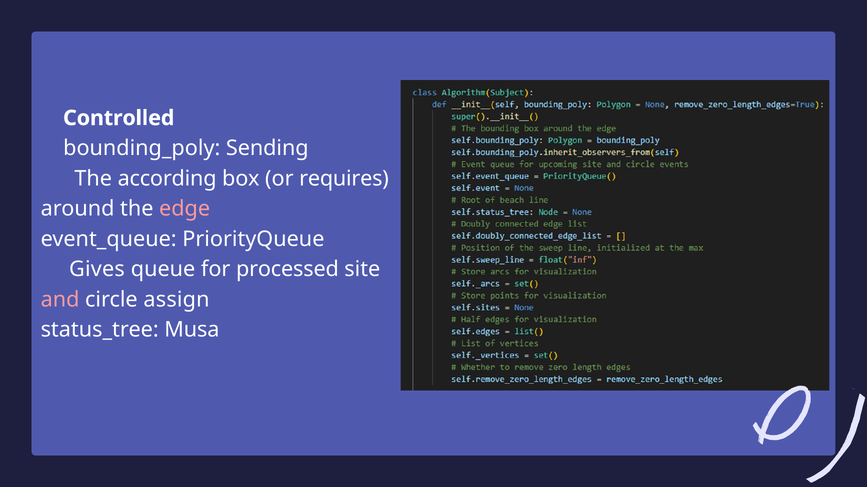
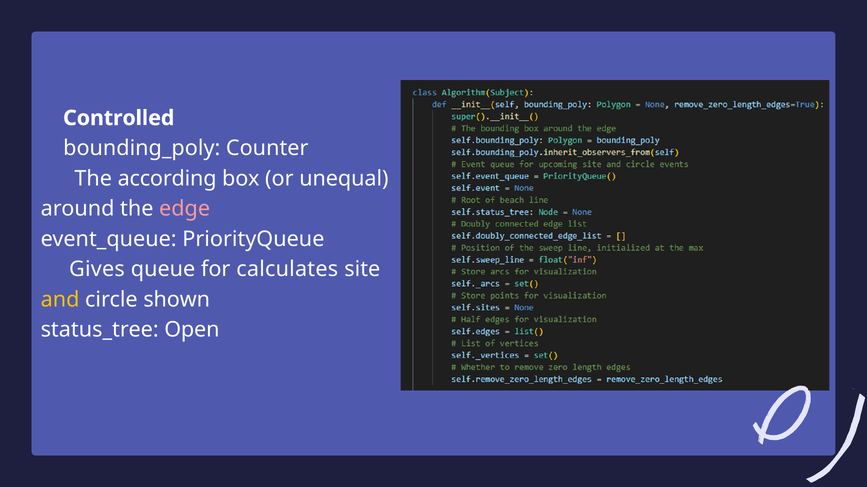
Sending: Sending -> Counter (267, 149)
requires: requires -> unequal (344, 179)
processed: processed -> calculates (287, 270)
and colour: pink -> yellow (60, 300)
assign: assign -> shown (177, 300)
Musa: Musa -> Open (192, 330)
